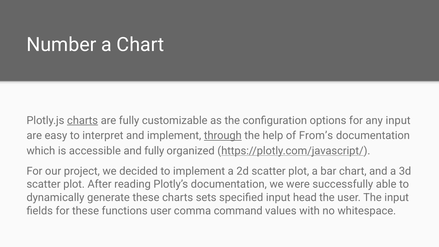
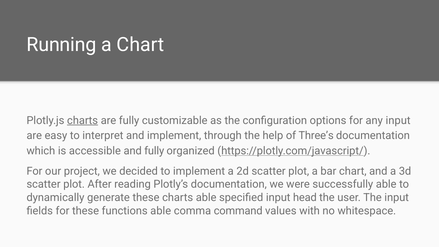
Number: Number -> Running (62, 45)
through underline: present -> none (223, 136)
From’s: From’s -> Three’s (316, 136)
charts sets: sets -> able (206, 198)
functions user: user -> able (161, 211)
